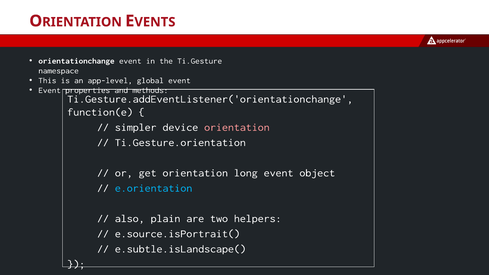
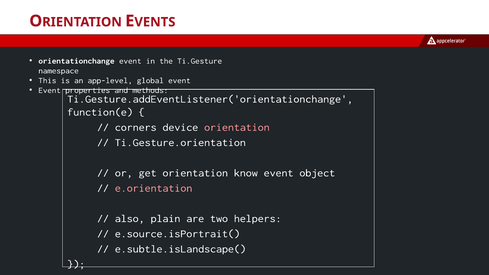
simpler: simpler -> corners (136, 127)
long: long -> know (246, 173)
e.orientation colour: light blue -> pink (154, 188)
